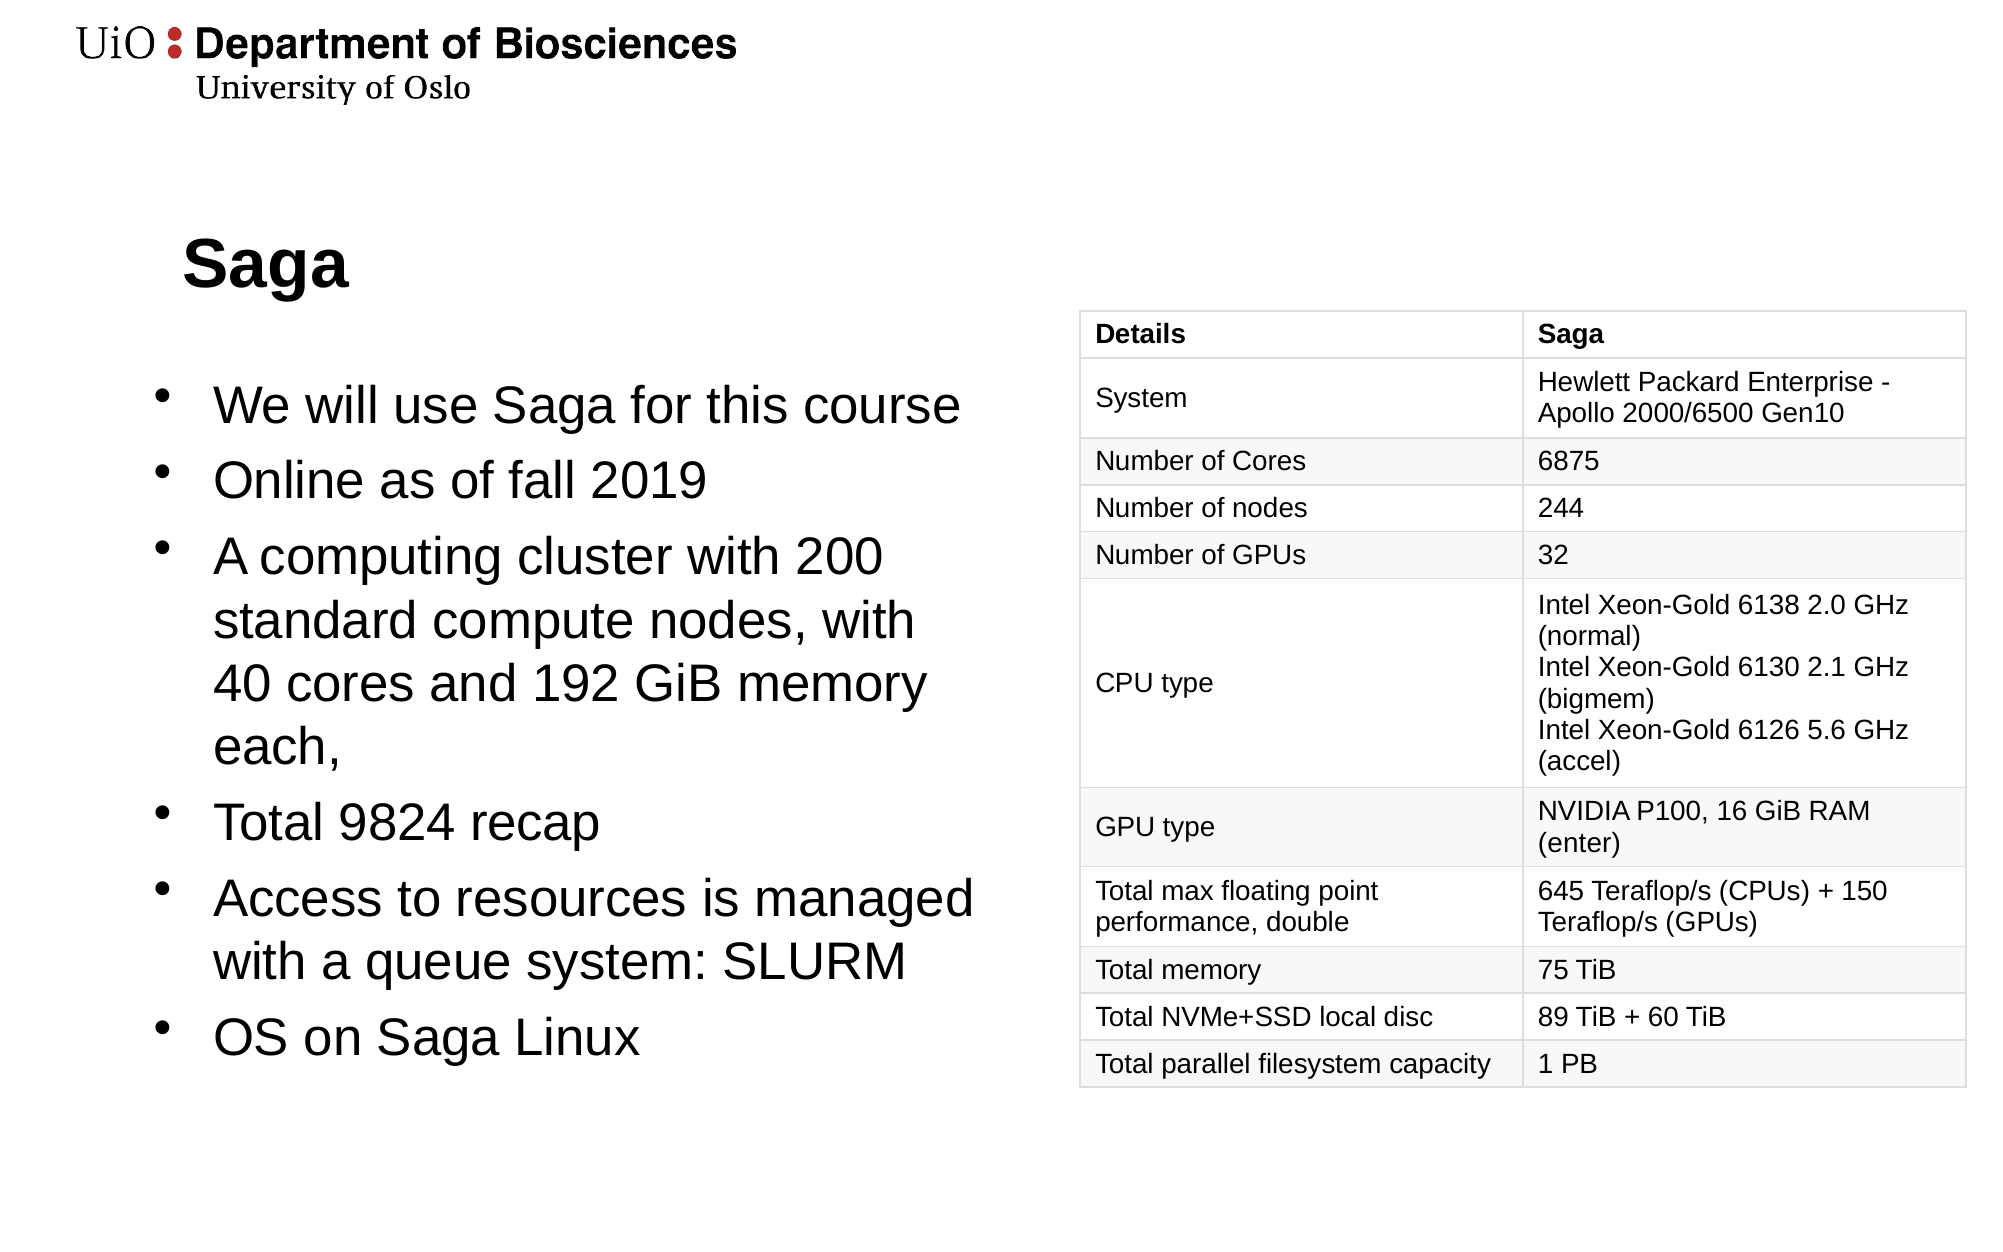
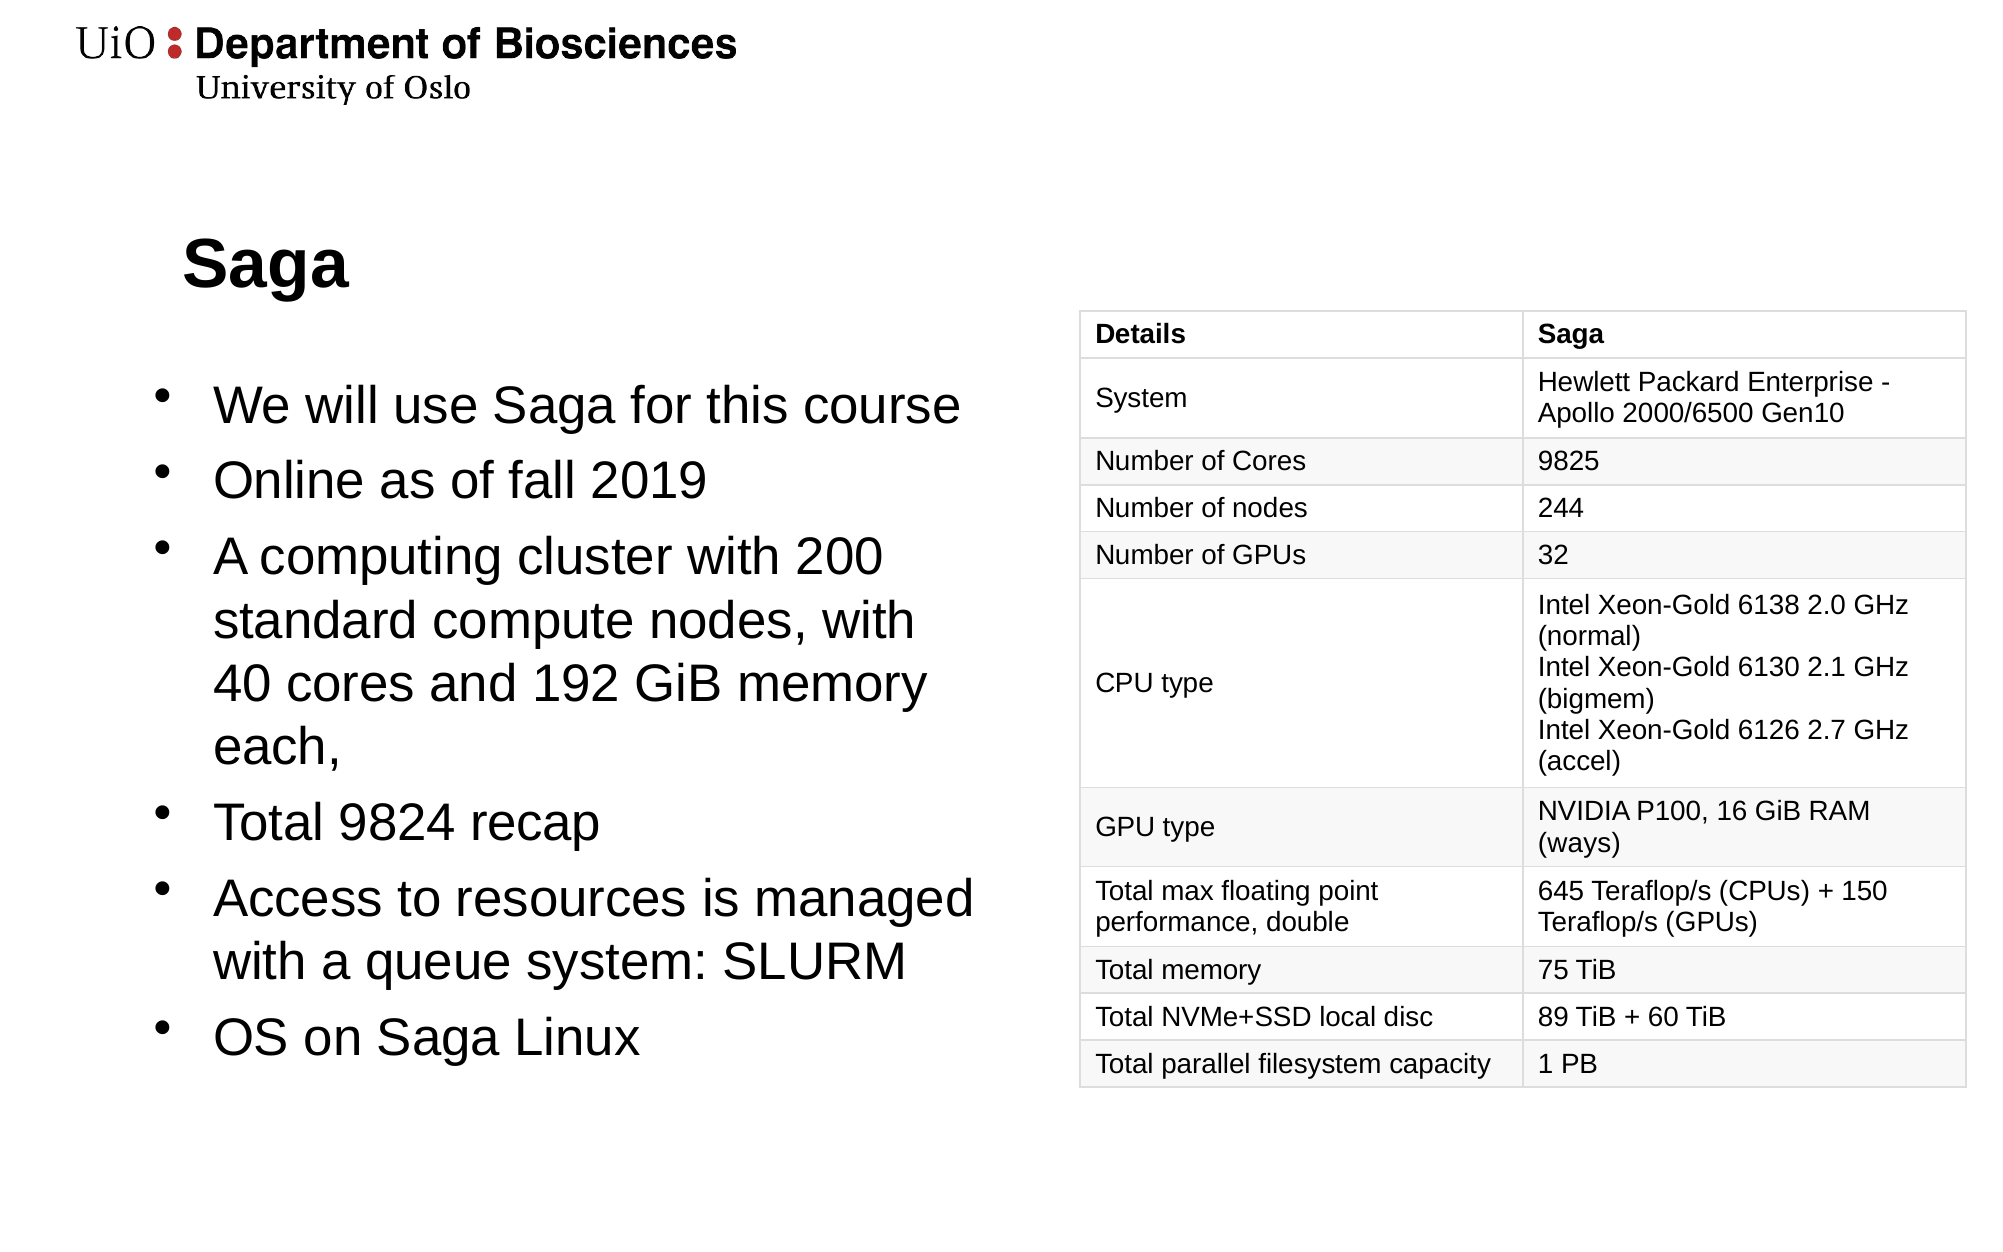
6875: 6875 -> 9825 (1569, 461)
5.6: 5.6 -> 2.7 (1827, 730)
enter: enter -> ways (1579, 843)
